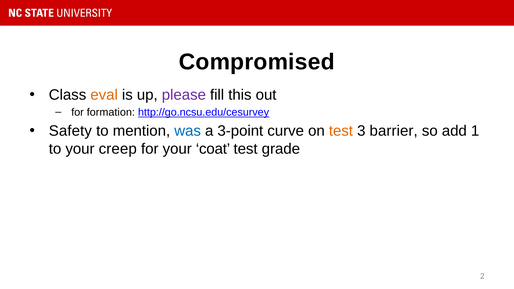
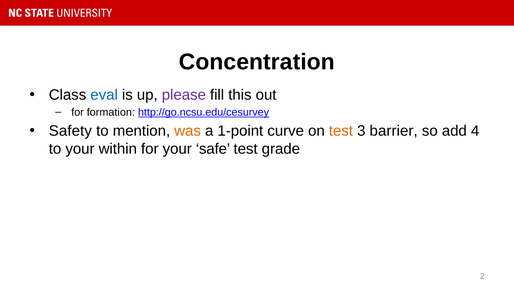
Compromised: Compromised -> Concentration (257, 62)
eval colour: orange -> blue (104, 95)
was colour: blue -> orange (188, 131)
3-point: 3-point -> 1-point (240, 131)
1: 1 -> 4 (475, 131)
creep: creep -> within (118, 149)
coat: coat -> safe (213, 149)
